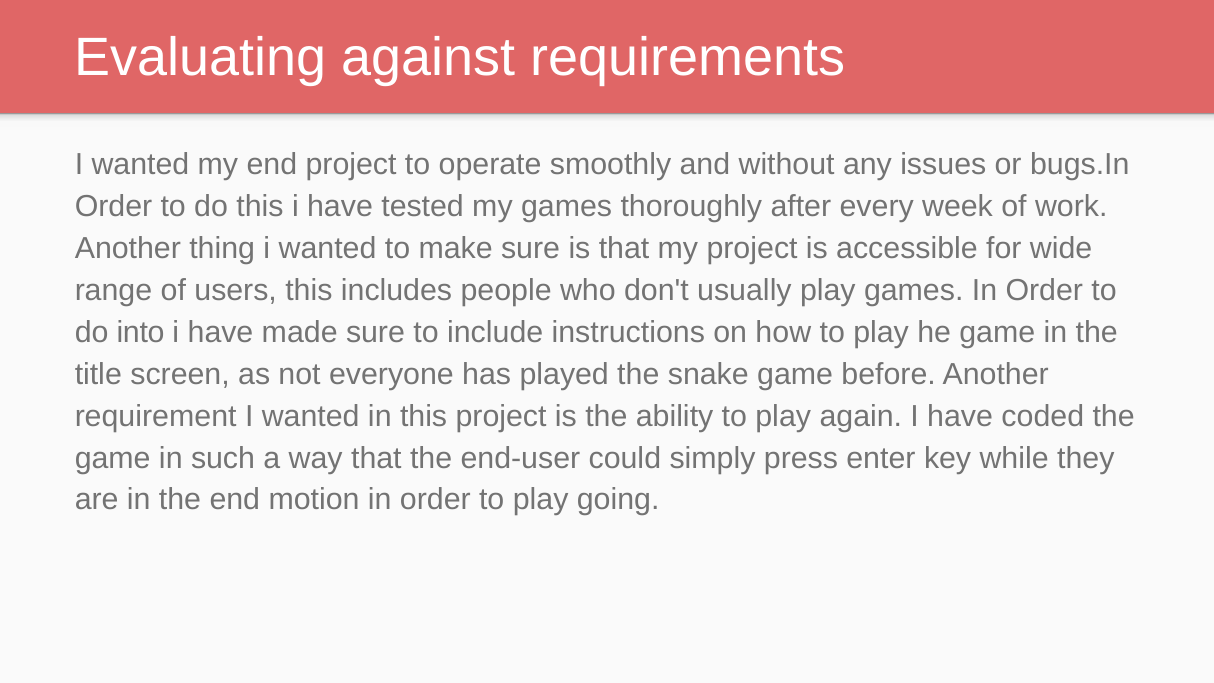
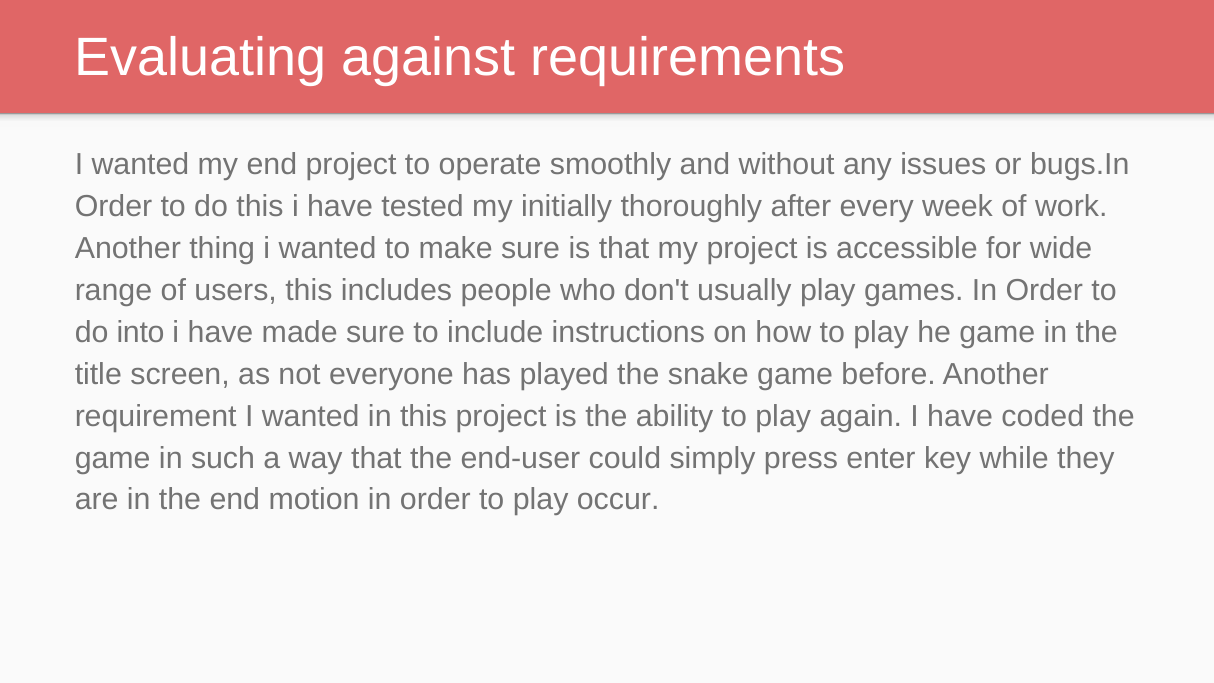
my games: games -> initially (567, 207)
going: going -> occur (618, 500)
